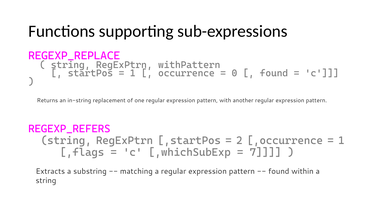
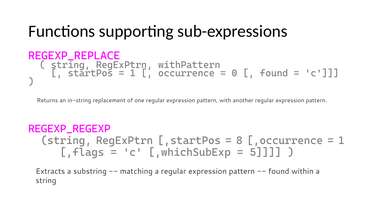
REGEXP_REFERS: REGEXP_REFERS -> REGEXP_REGEXP (69, 129)
2: 2 -> 8 (239, 140)
7: 7 -> 5 (265, 152)
